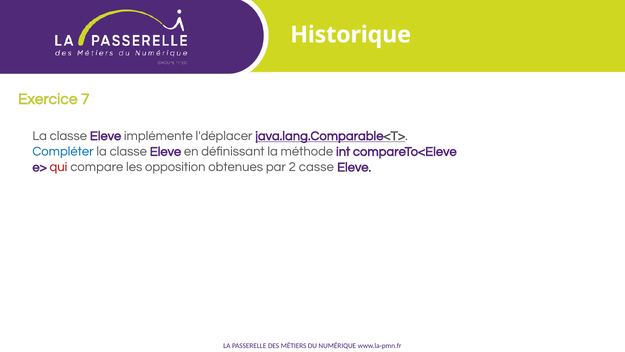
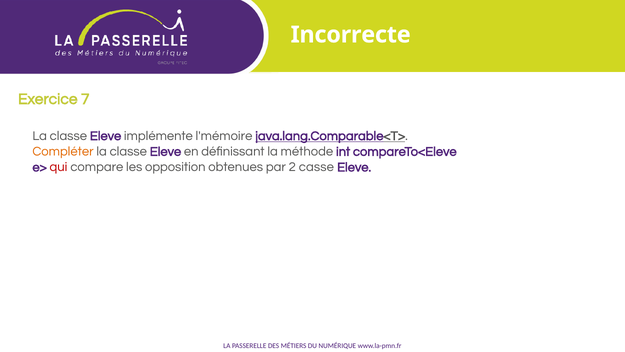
Historique: Historique -> Incorrecte (351, 35)
l'déplacer: l'déplacer -> l'mémoire (224, 136)
Compléter colour: blue -> orange (63, 151)
